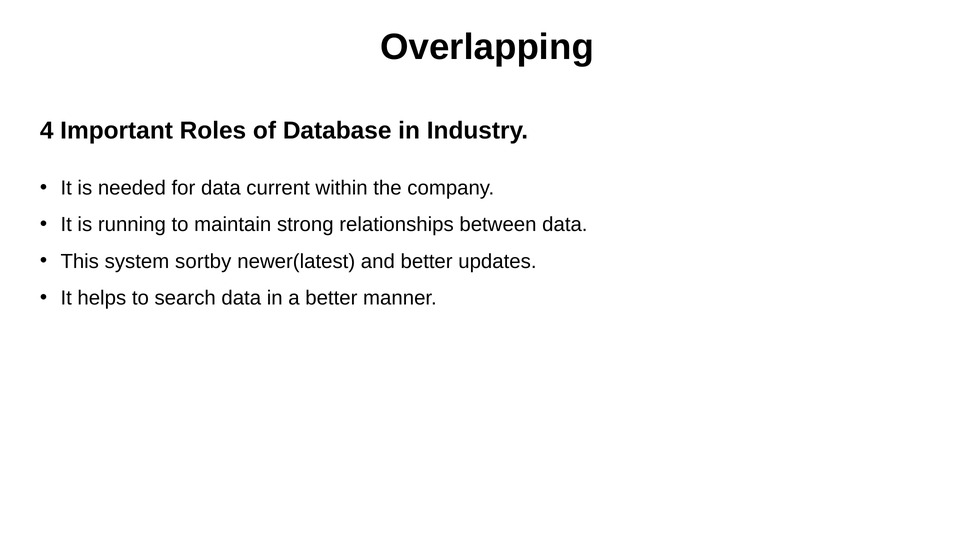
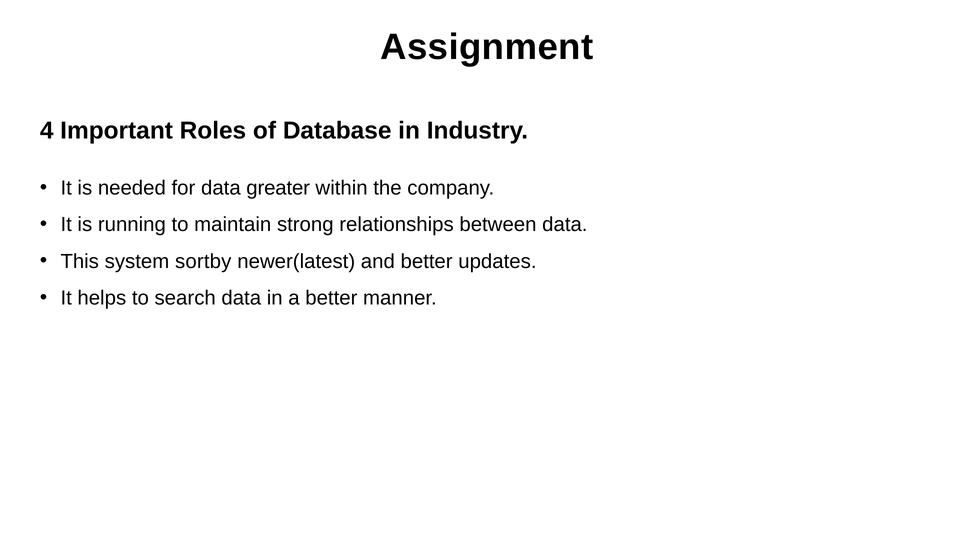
Overlapping: Overlapping -> Assignment (487, 47)
current: current -> greater (278, 188)
